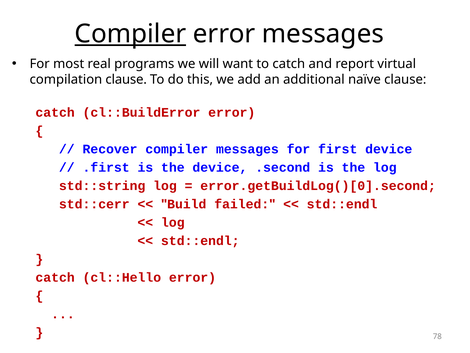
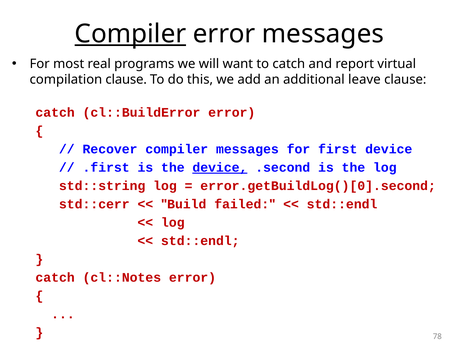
naïve: naïve -> leave (364, 79)
device underline: none -> present (220, 167)
cl::Hello: cl::Hello -> cl::Notes (122, 277)
